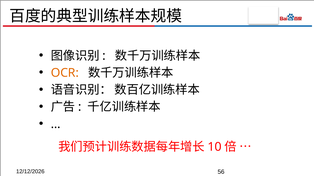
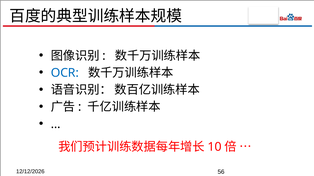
OCR colour: orange -> blue (65, 73)
